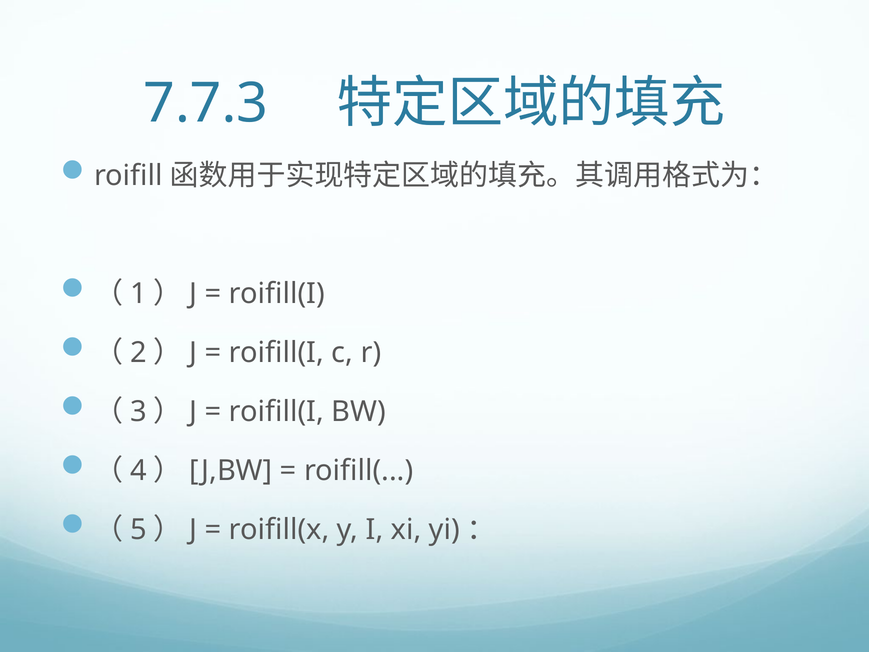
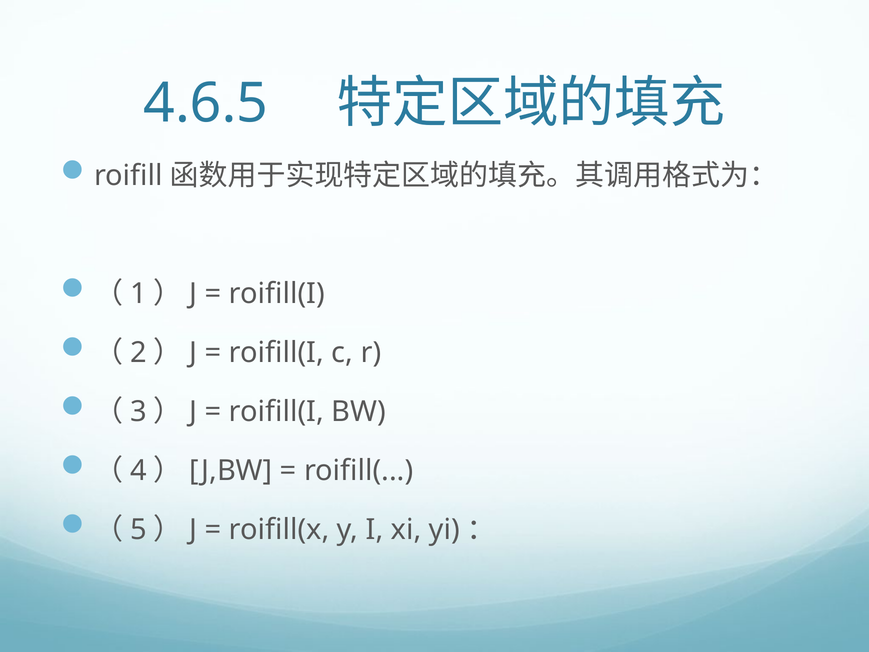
7.7.3: 7.7.3 -> 4.6.5 (206, 103)
